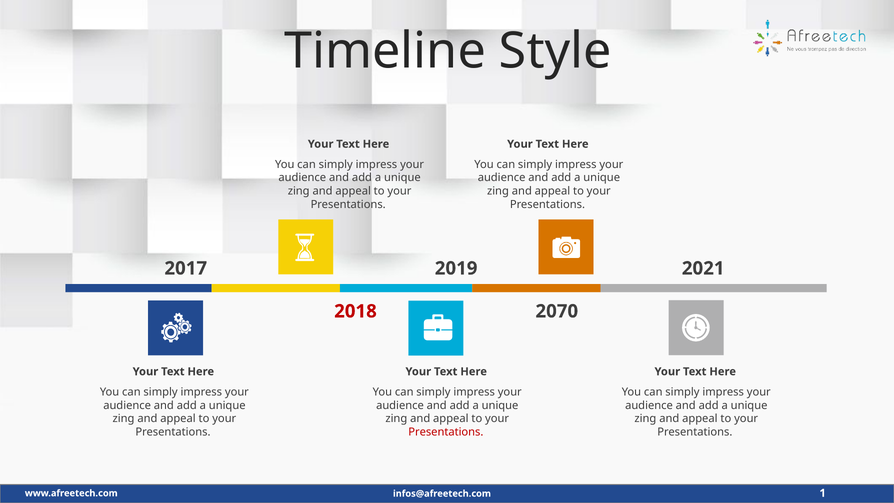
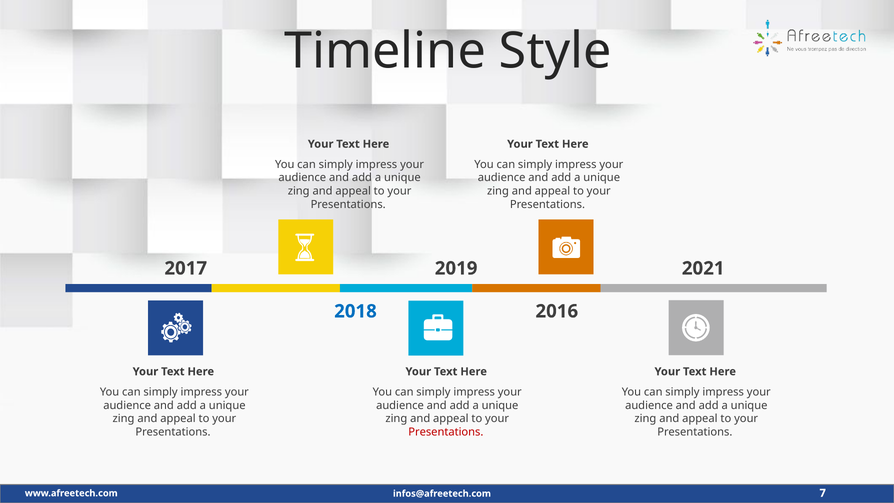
2018 colour: red -> blue (355, 311)
2070: 2070 -> 2016 (557, 311)
1: 1 -> 7 (823, 493)
